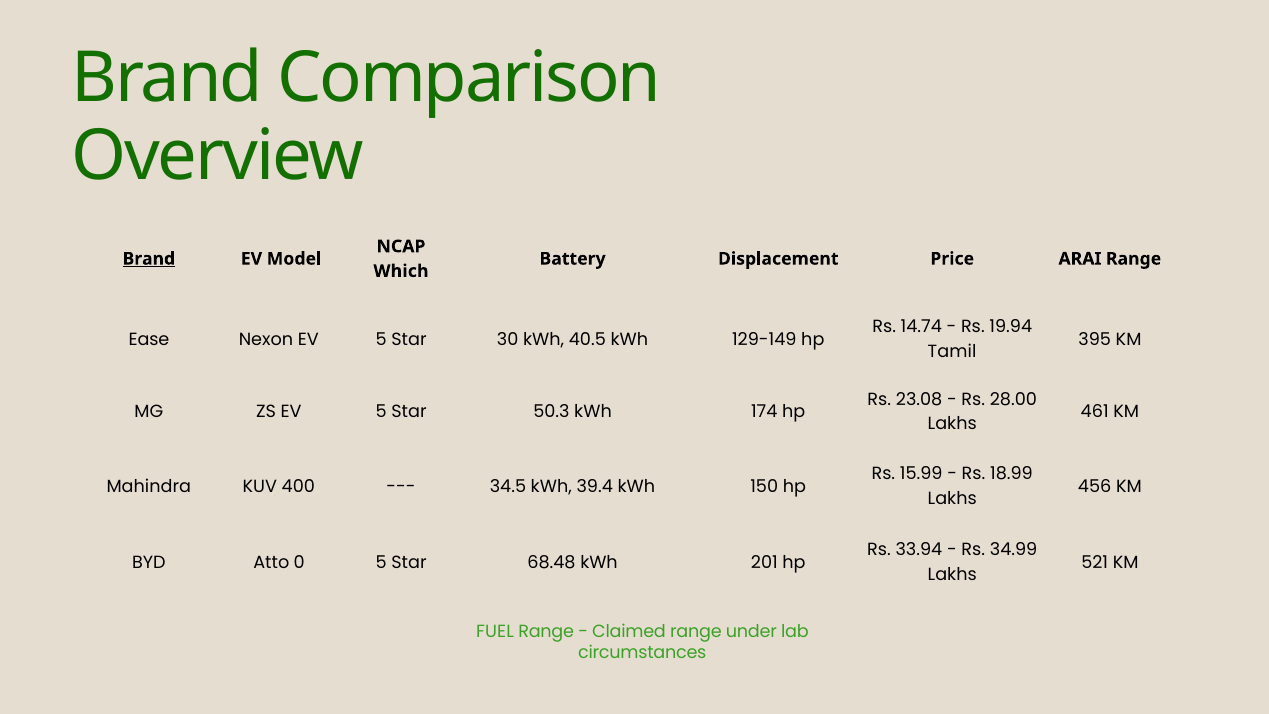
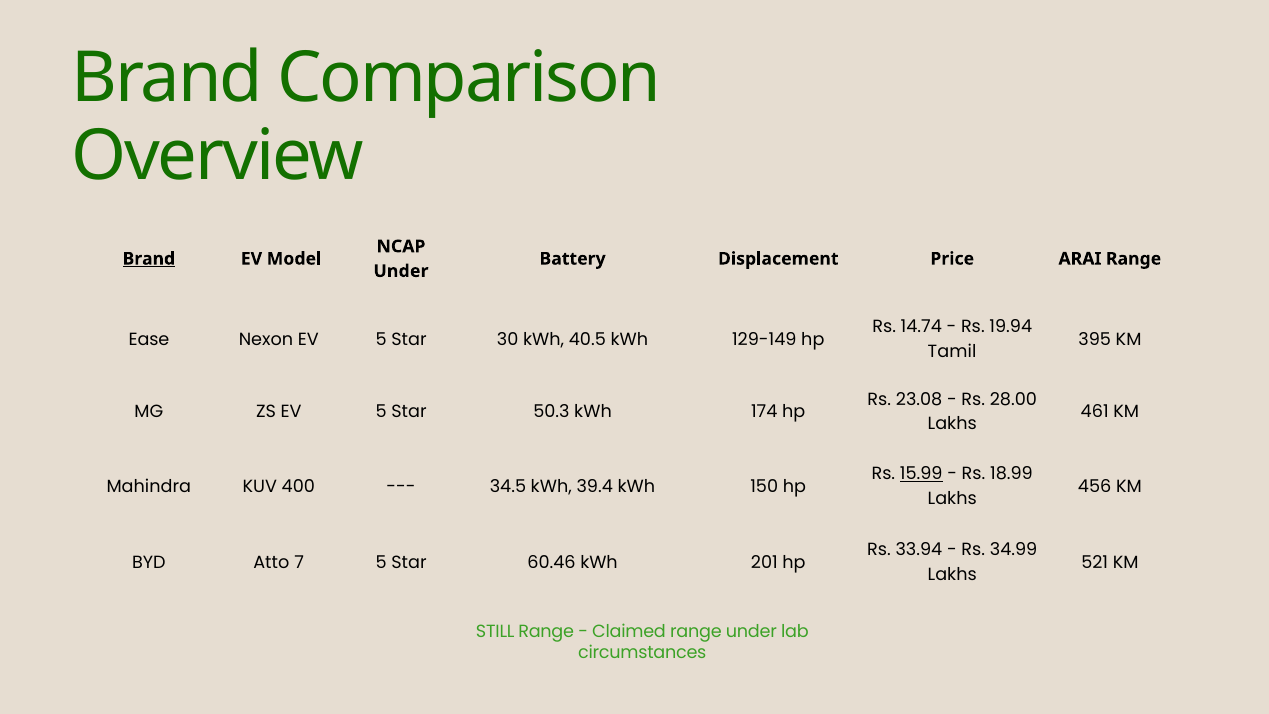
Which: Which -> Under (401, 271)
15.99 underline: none -> present (921, 474)
0: 0 -> 7 (299, 562)
68.48: 68.48 -> 60.46 (551, 562)
FUEL: FUEL -> STILL (495, 631)
